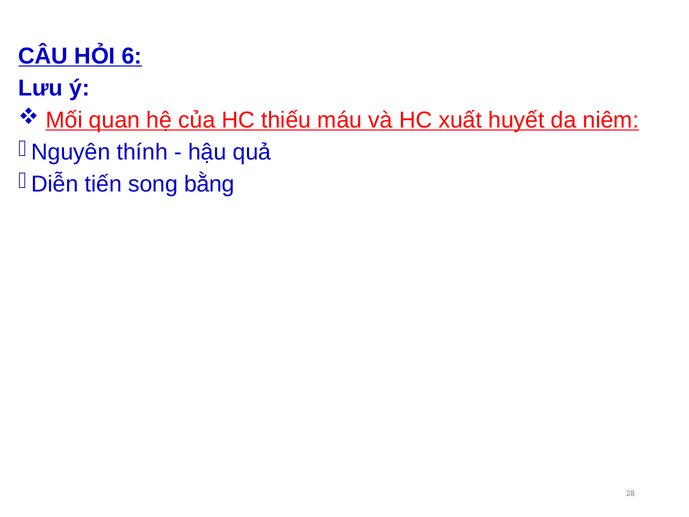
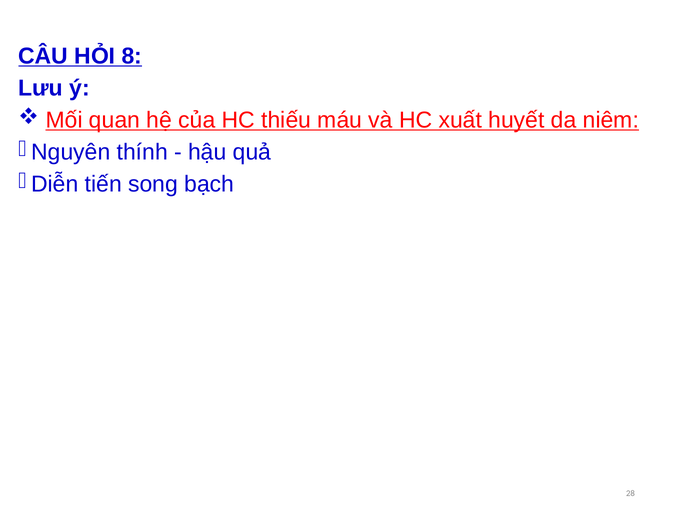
6: 6 -> 8 (132, 56)
bằng: bằng -> bạch (209, 184)
